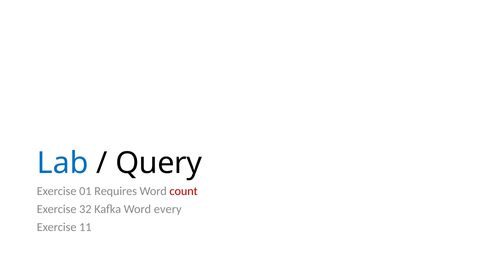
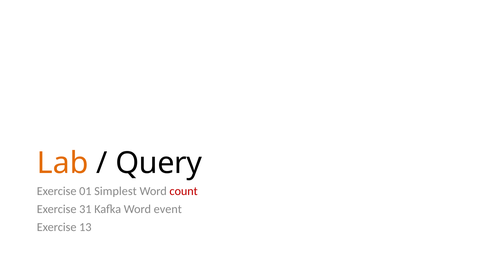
Lab colour: blue -> orange (63, 163)
Requires: Requires -> Simplest (116, 191)
32: 32 -> 31 (85, 209)
every: every -> event (168, 209)
11: 11 -> 13 (85, 228)
